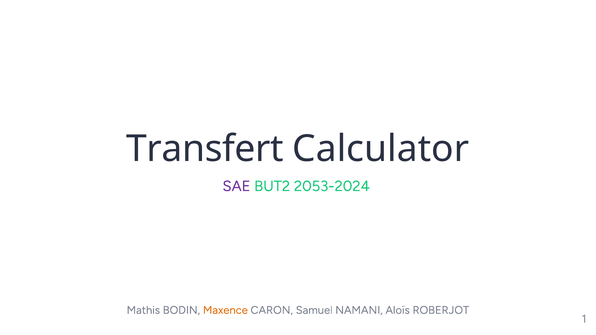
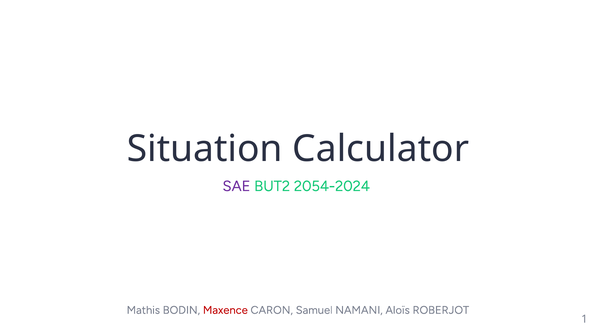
Transfert: Transfert -> Situation (205, 149)
2053-2024: 2053-2024 -> 2054-2024 (332, 186)
Maxence colour: orange -> red (225, 310)
